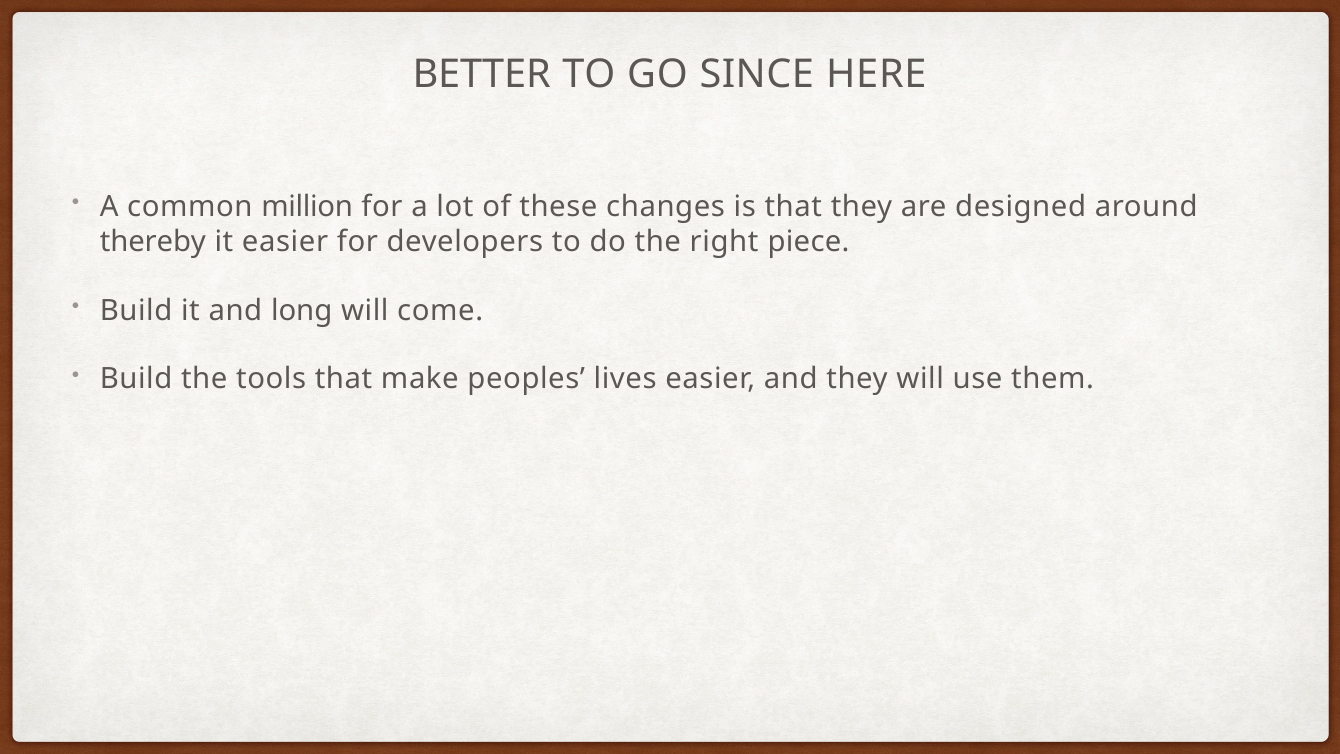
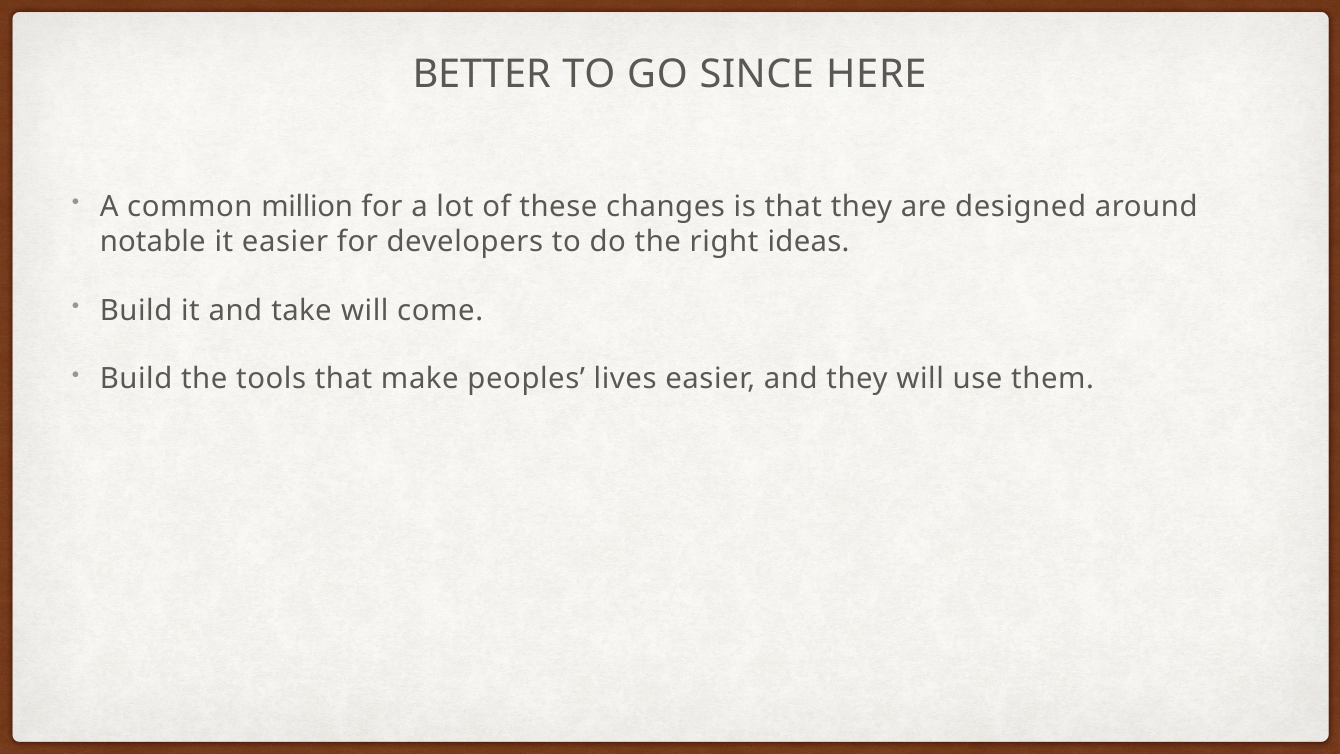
thereby: thereby -> notable (153, 242)
piece: piece -> ideas (809, 242)
long: long -> take (302, 311)
